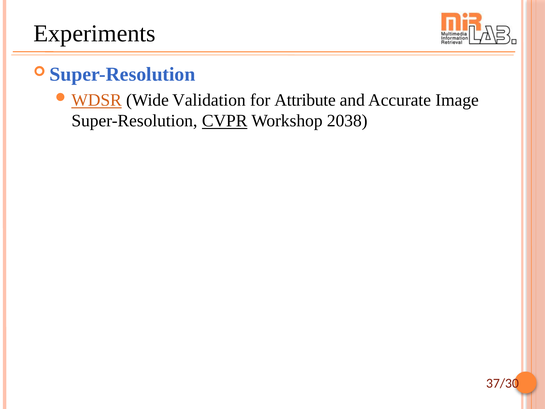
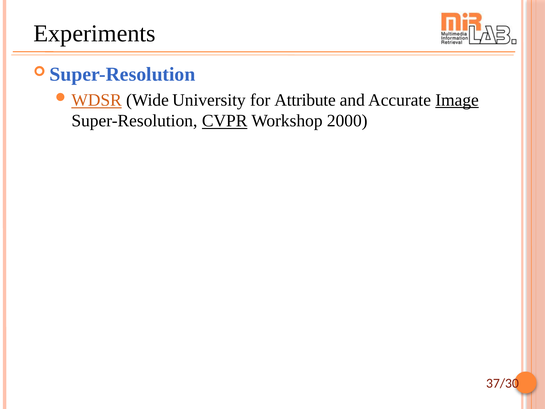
Validation: Validation -> University (209, 100)
Image underline: none -> present (457, 100)
2038: 2038 -> 2000 (347, 121)
